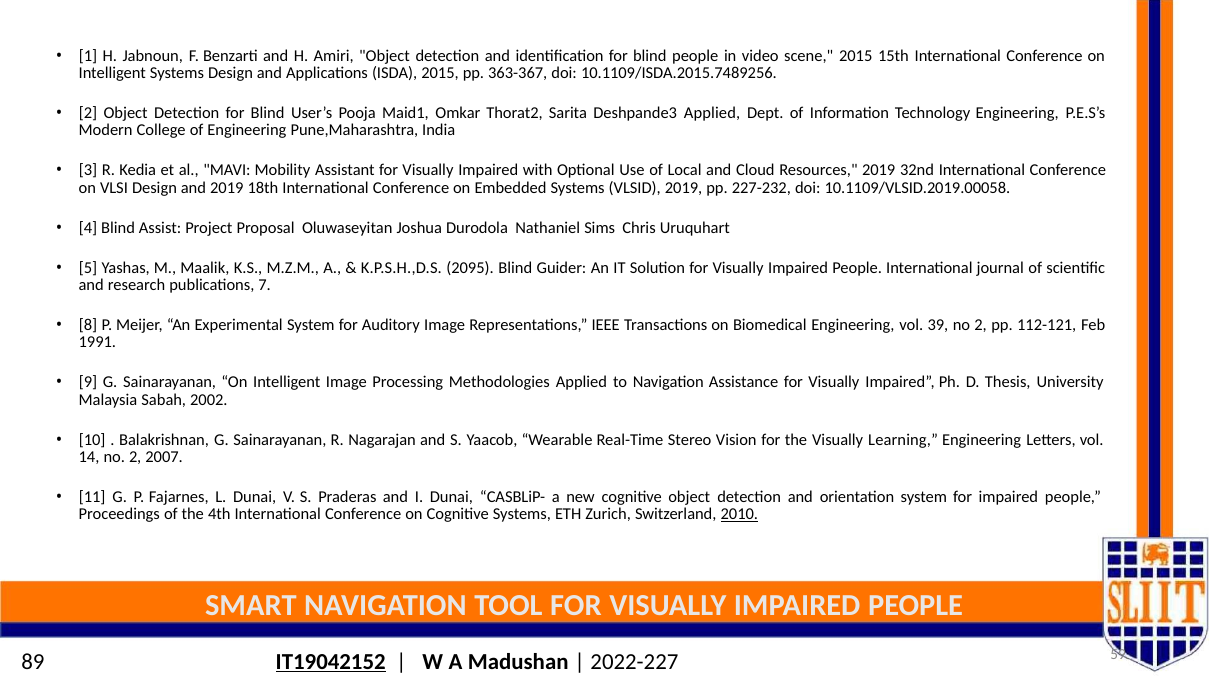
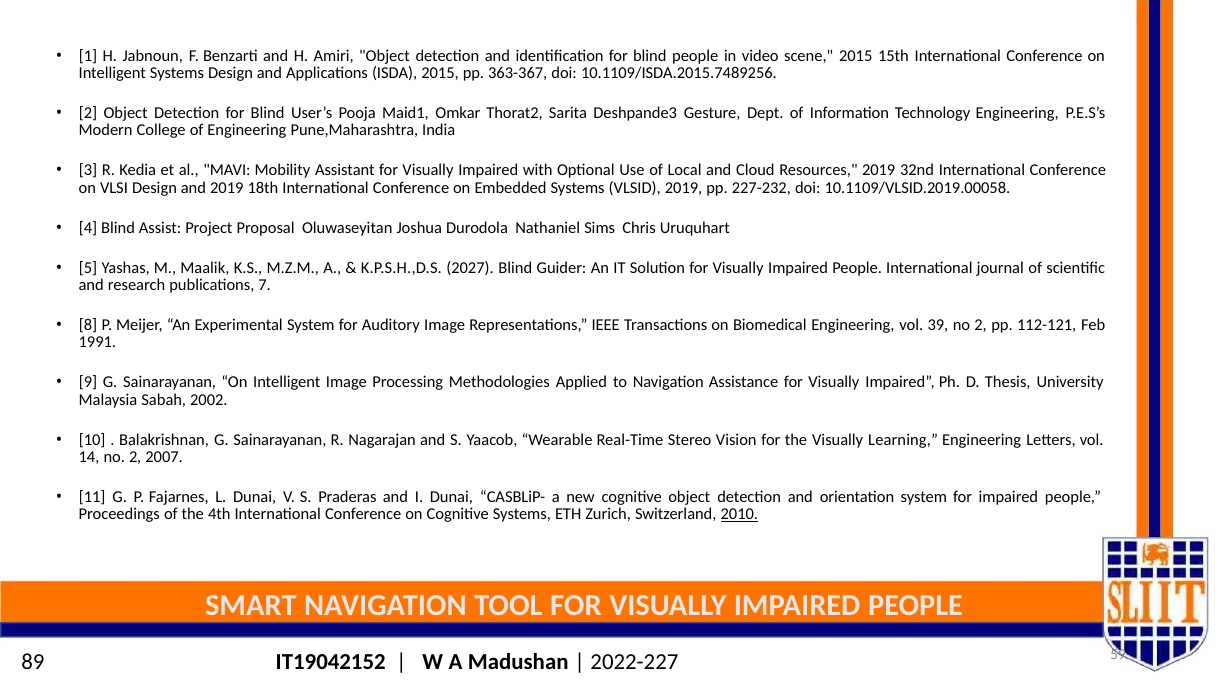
Deshpande3 Applied: Applied -> Gesture (712, 113)
2095: 2095 -> 2027 (470, 268)
IT19042152 underline: present -> none (331, 662)
